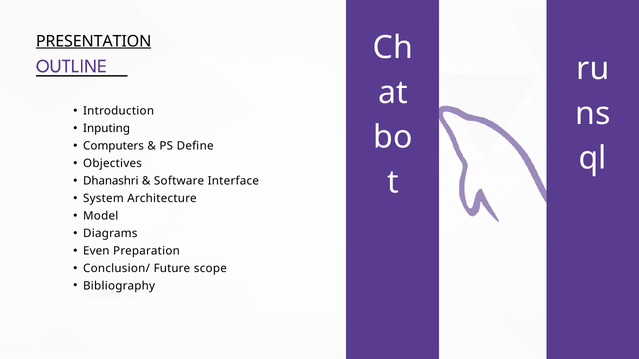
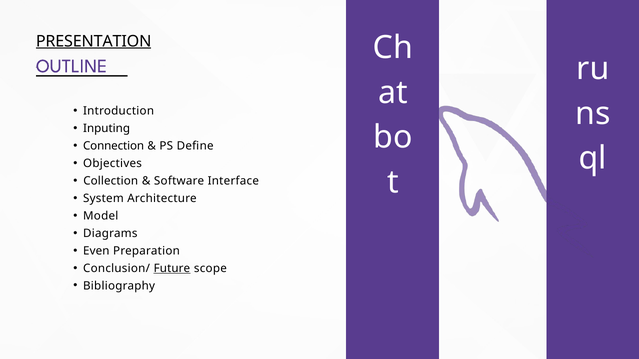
Computers: Computers -> Connection (114, 146)
Dhanashri: Dhanashri -> Collection (111, 181)
Future underline: none -> present (172, 269)
